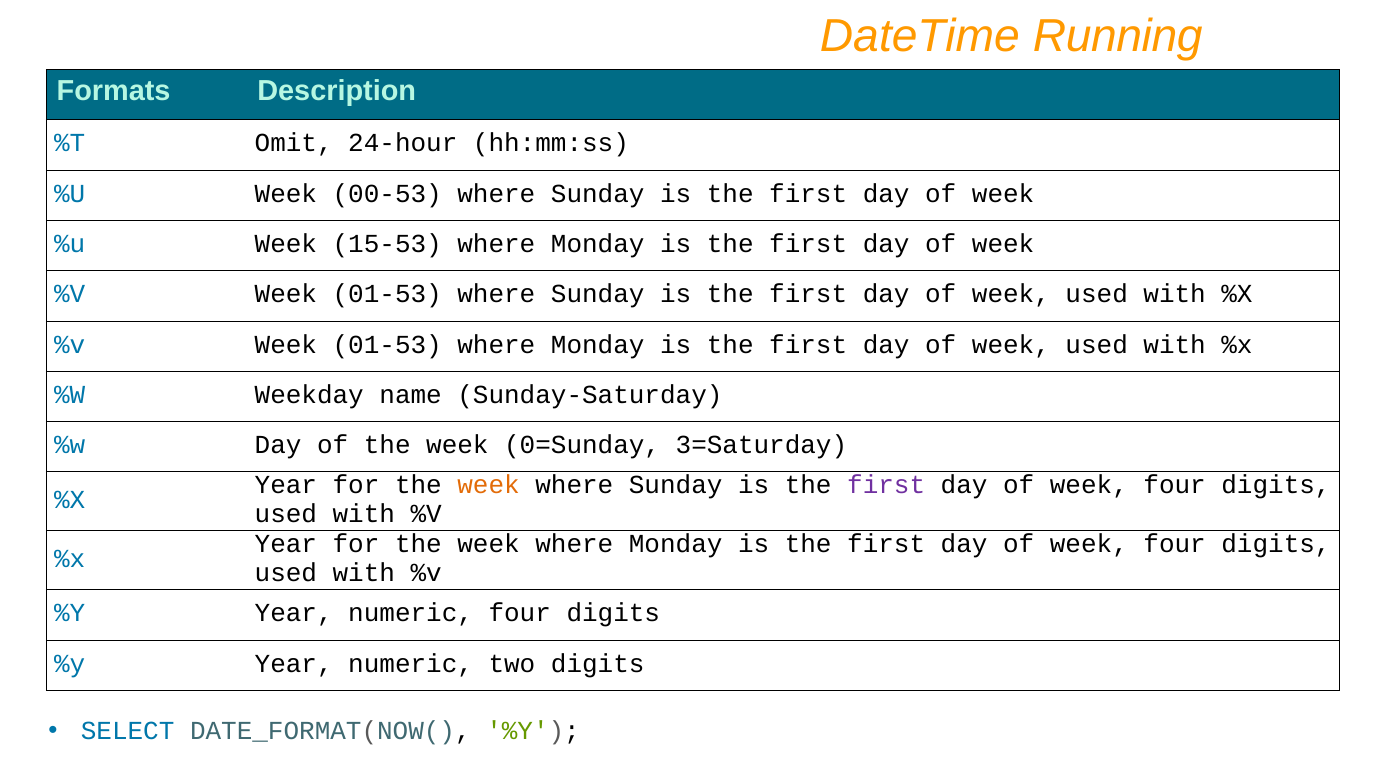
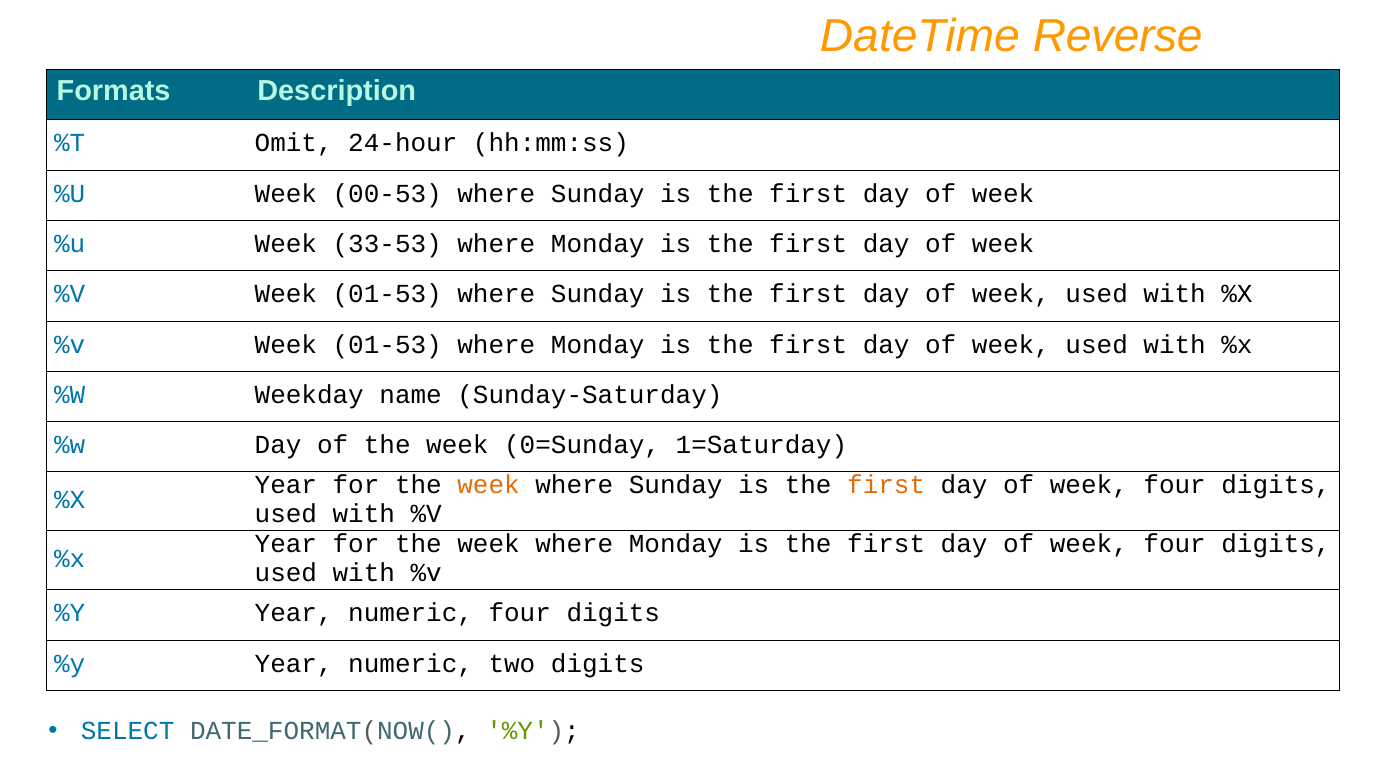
Running: Running -> Reverse (1118, 36)
15-53: 15-53 -> 33-53 (387, 244)
3=Saturday: 3=Saturday -> 1=Saturday (761, 445)
first colour: purple -> orange (886, 485)
